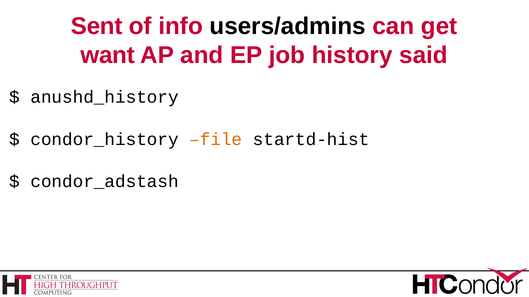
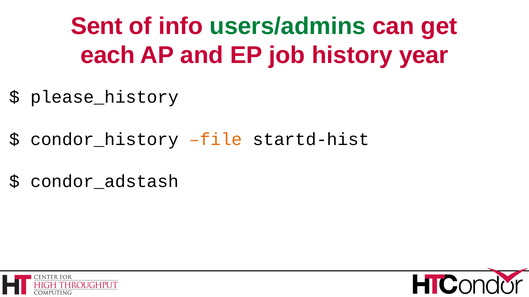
users/admins colour: black -> green (288, 26)
want: want -> each (108, 55)
said: said -> year (424, 55)
anushd_history: anushd_history -> please_history (105, 97)
